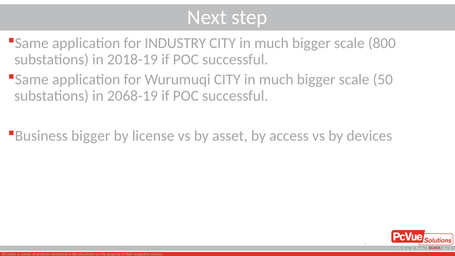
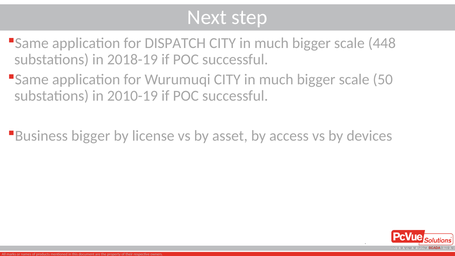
INDUSTRY: INDUSTRY -> DISPATCH (175, 43)
800: 800 -> 448 (382, 43)
2068-19: 2068-19 -> 2010-19 (133, 96)
